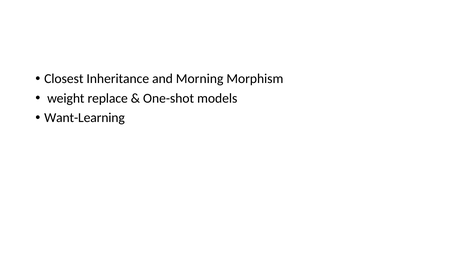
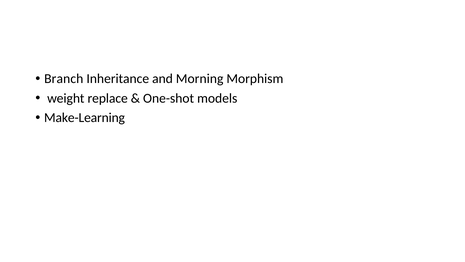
Closest: Closest -> Branch (64, 79)
Want-Learning: Want-Learning -> Make-Learning (85, 118)
